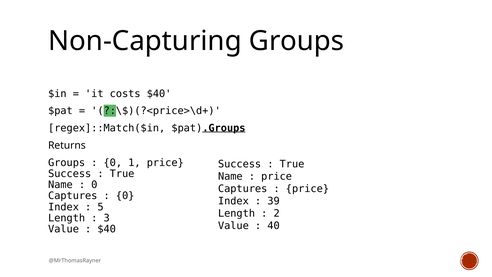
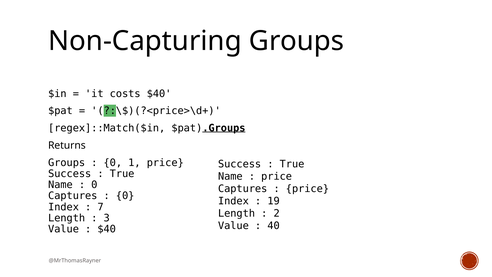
39: 39 -> 19 (274, 201)
5: 5 -> 7 (101, 207)
